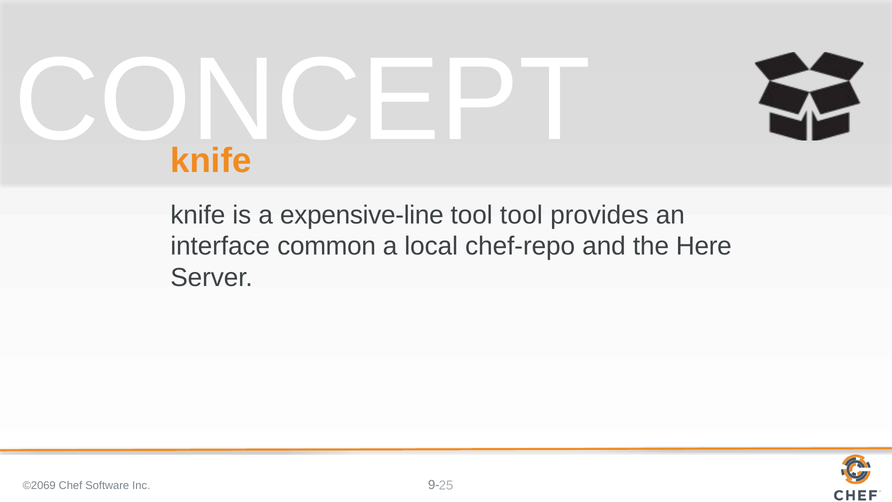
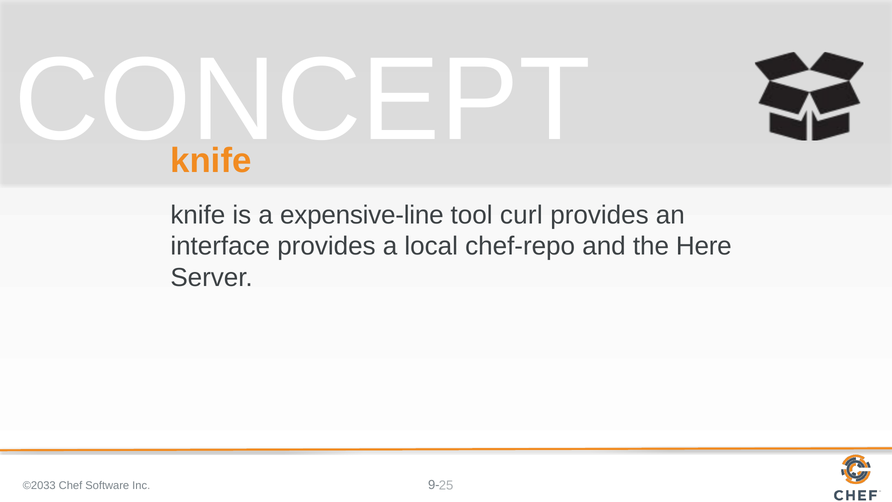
tool tool: tool -> curl (521, 215)
interface common: common -> provides (326, 246)
©2069: ©2069 -> ©2033 (39, 485)
